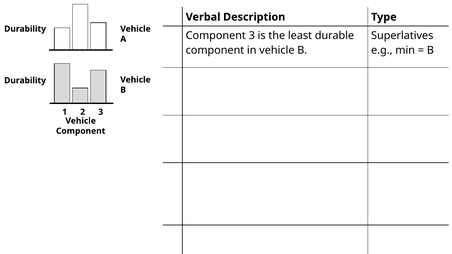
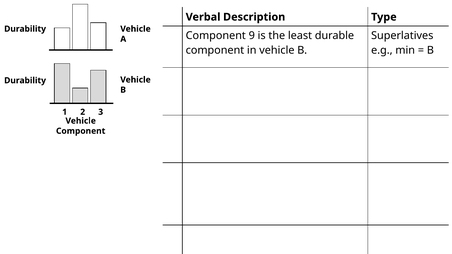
3: 3 -> 9 (252, 36)
